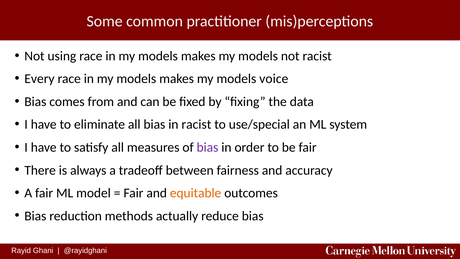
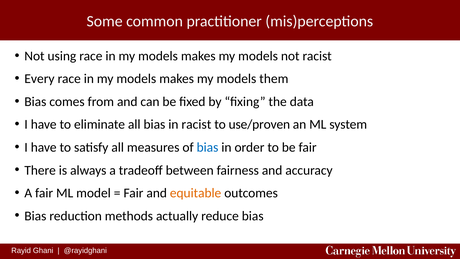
voice: voice -> them (274, 79)
use/special: use/special -> use/proven (259, 124)
bias colour: purple -> blue (208, 147)
